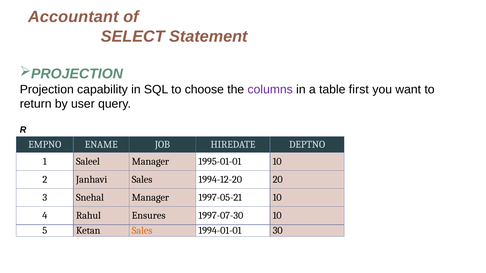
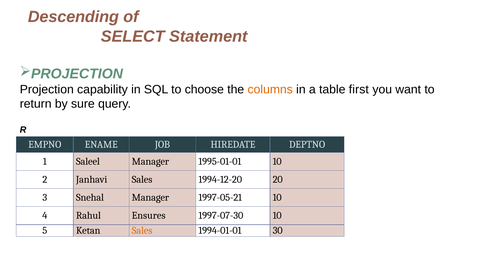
Accountant: Accountant -> Descending (73, 17)
columns colour: purple -> orange (270, 90)
user: user -> sure (83, 104)
